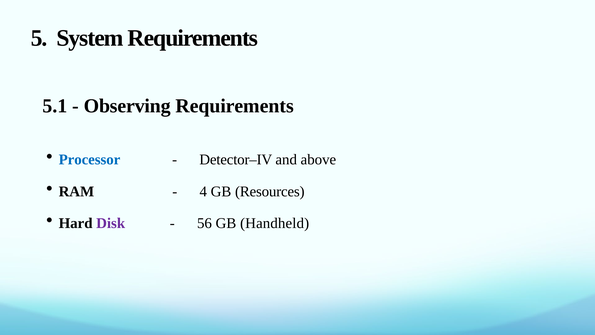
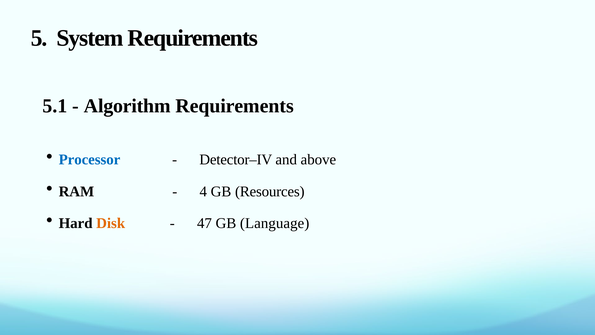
Observing: Observing -> Algorithm (127, 106)
Disk colour: purple -> orange (111, 223)
56: 56 -> 47 (204, 223)
Handheld: Handheld -> Language (275, 223)
